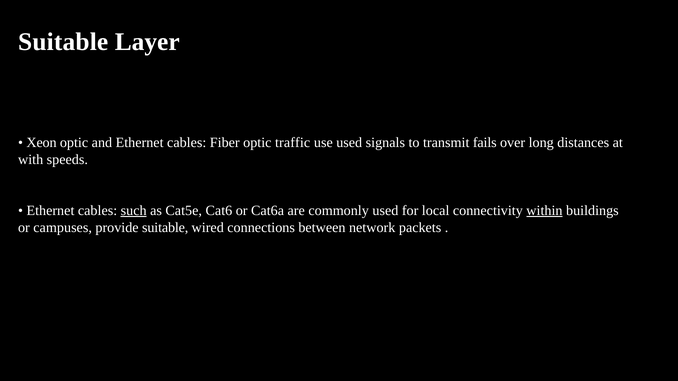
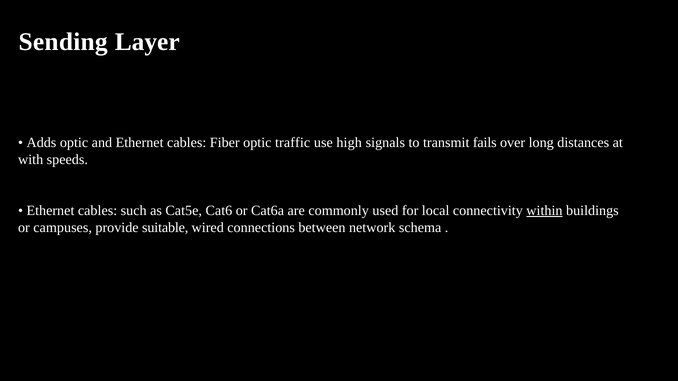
Suitable: Suitable -> Sending (63, 42)
Xeon: Xeon -> Adds (41, 143)
use used: used -> high (349, 143)
such underline: present -> none (134, 211)
packets: packets -> schema (420, 228)
